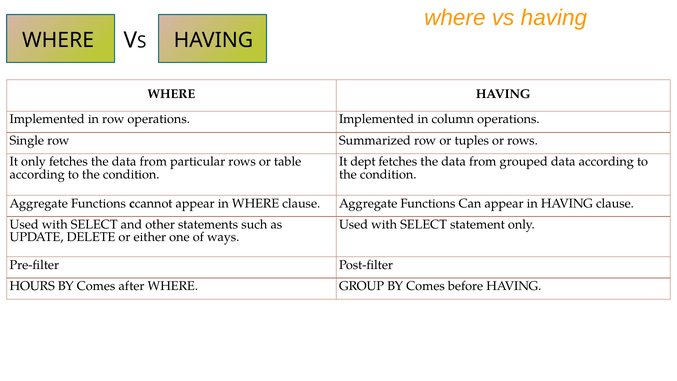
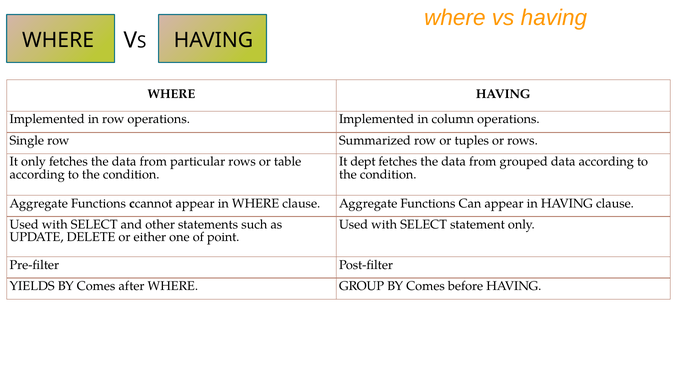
ways: ways -> point (223, 237)
HOURS: HOURS -> YIELDS (32, 286)
